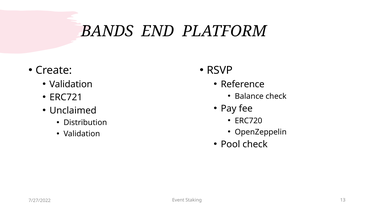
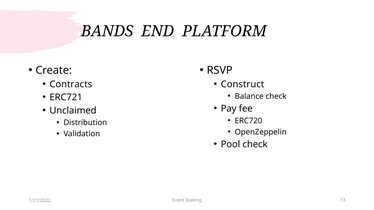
Validation: Validation -> Contracts (71, 84)
Reference: Reference -> Construct (243, 84)
